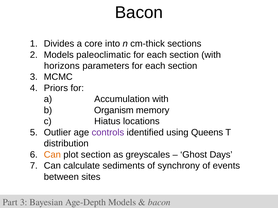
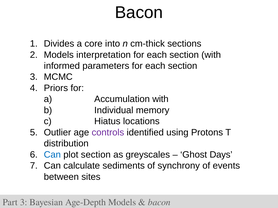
paleoclimatic: paleoclimatic -> interpretation (104, 55)
horizons: horizons -> informed (62, 66)
Organism: Organism -> Individual (114, 110)
Queens: Queens -> Protons (207, 133)
Can colour: orange -> blue (52, 155)
